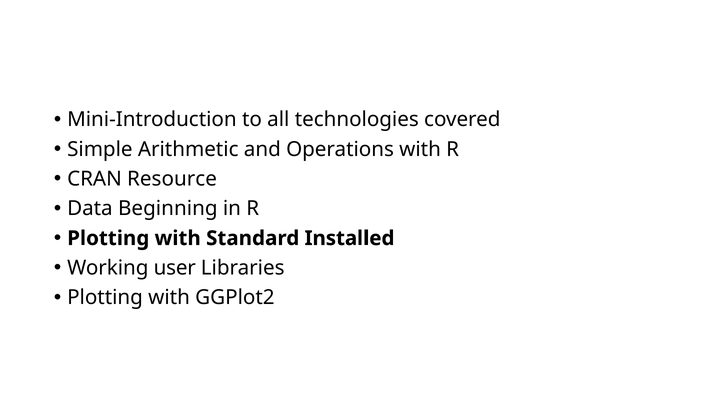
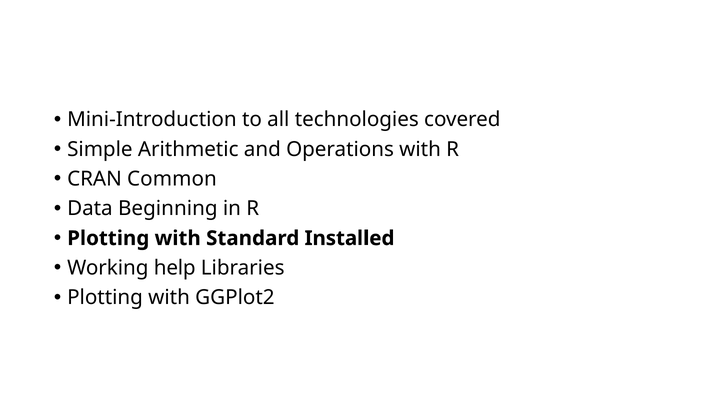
Resource: Resource -> Common (172, 179)
user: user -> help (175, 268)
